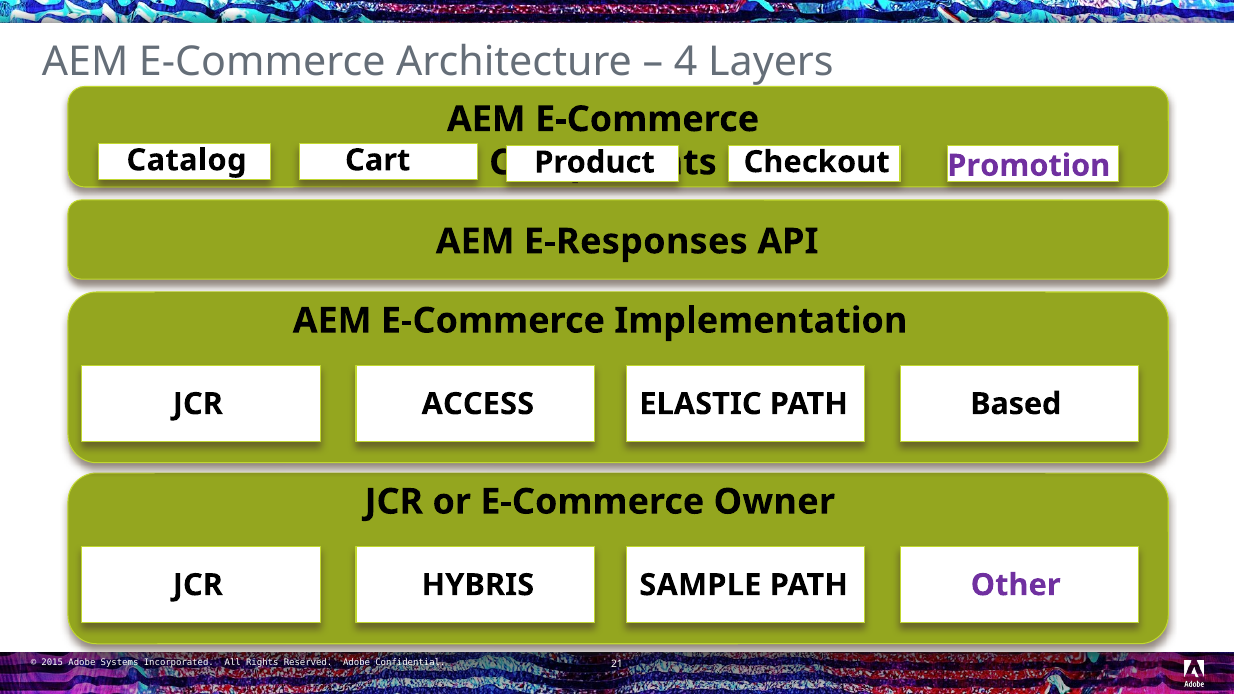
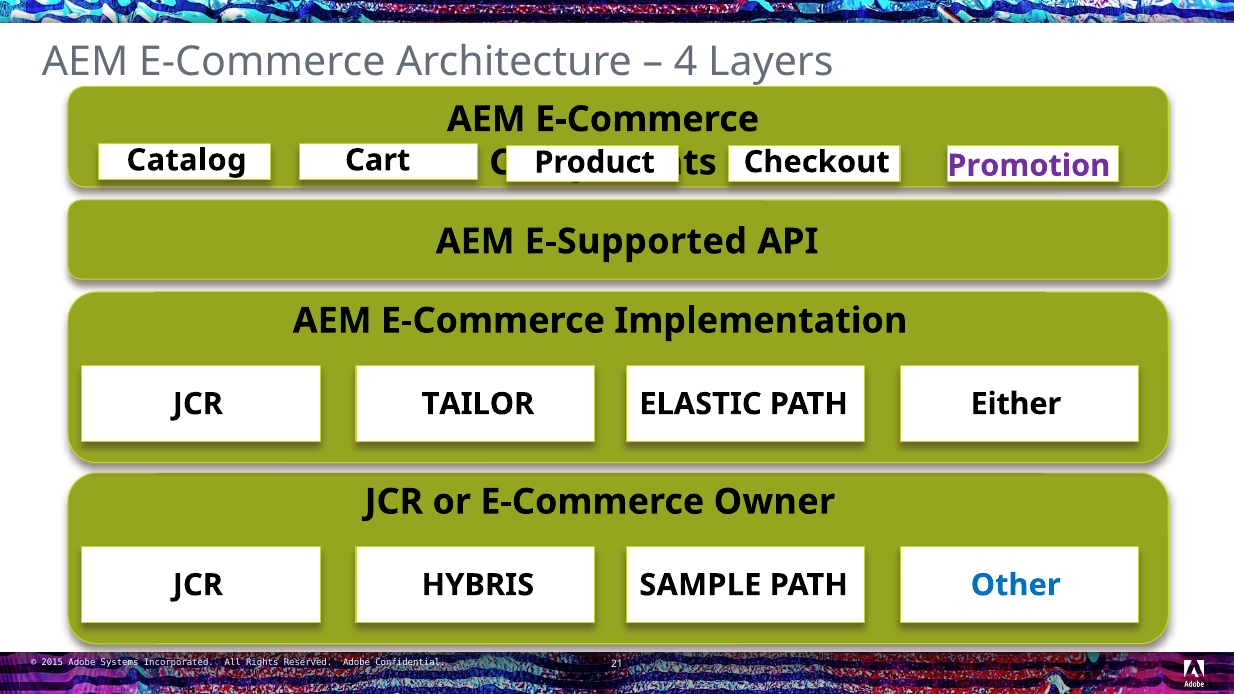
E-Responses: E-Responses -> E-Supported (636, 242)
ACCESS: ACCESS -> TAILOR (478, 404)
Based: Based -> Either (1016, 404)
Other colour: purple -> blue (1016, 585)
